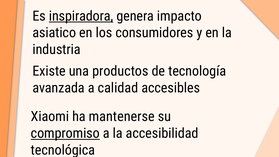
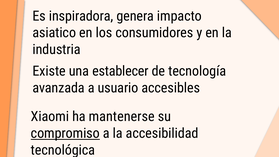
inspiradora underline: present -> none (81, 16)
productos: productos -> establecer (120, 71)
calidad: calidad -> usuario (118, 88)
